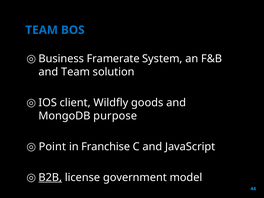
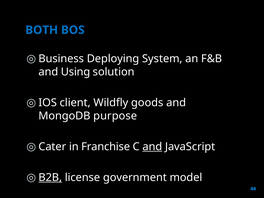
TEAM: TEAM -> BOTH (42, 30)
Framerate: Framerate -> Deploying (113, 59)
and Team: Team -> Using (76, 72)
Point: Point -> Cater (52, 147)
and underline: none -> present (152, 147)
